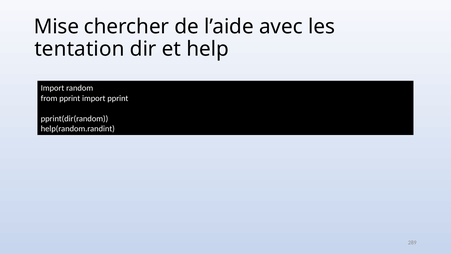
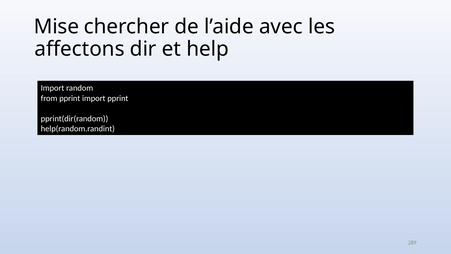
tentation: tentation -> affectons (79, 49)
